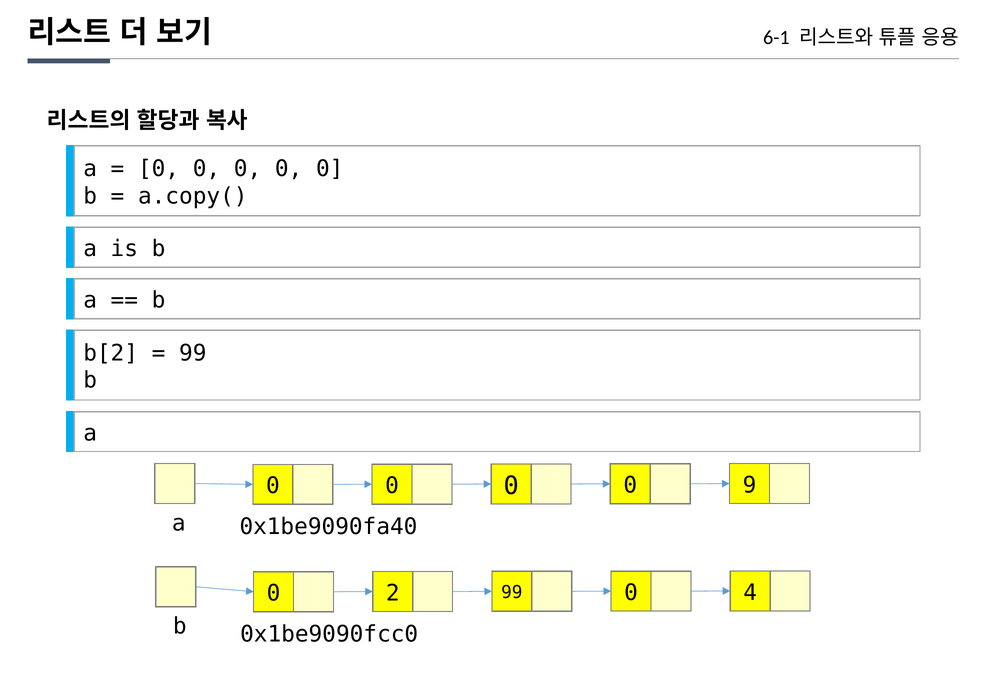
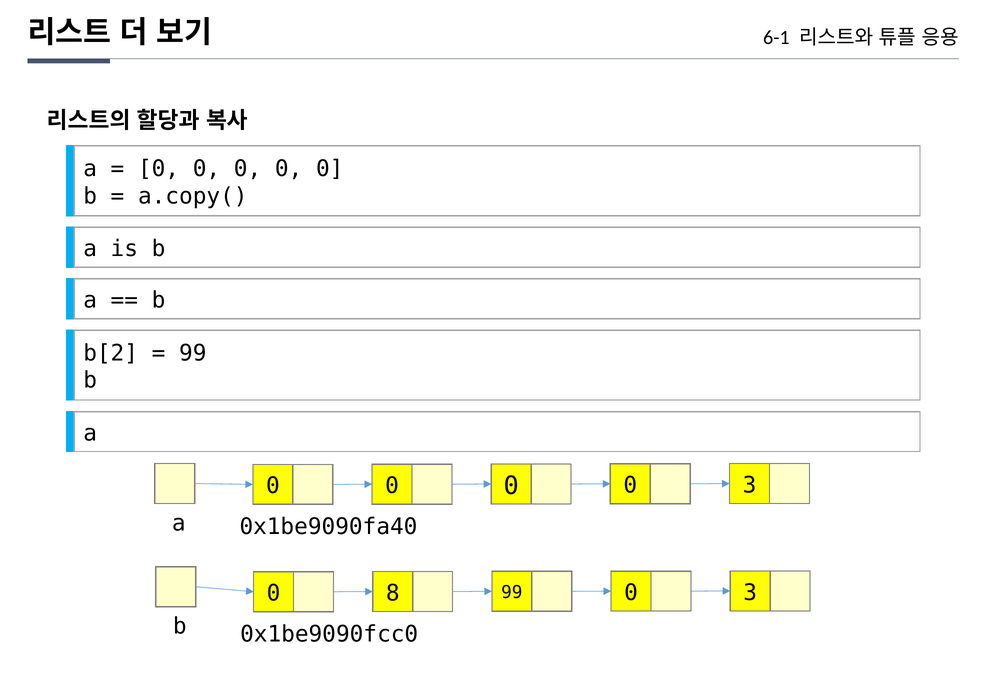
0 0 9: 9 -> 3 (750, 485)
2: 2 -> 8 (393, 593)
99 0 4: 4 -> 3 (750, 592)
